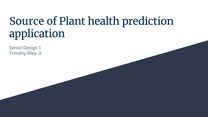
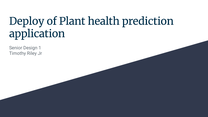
Source: Source -> Deploy (27, 21)
